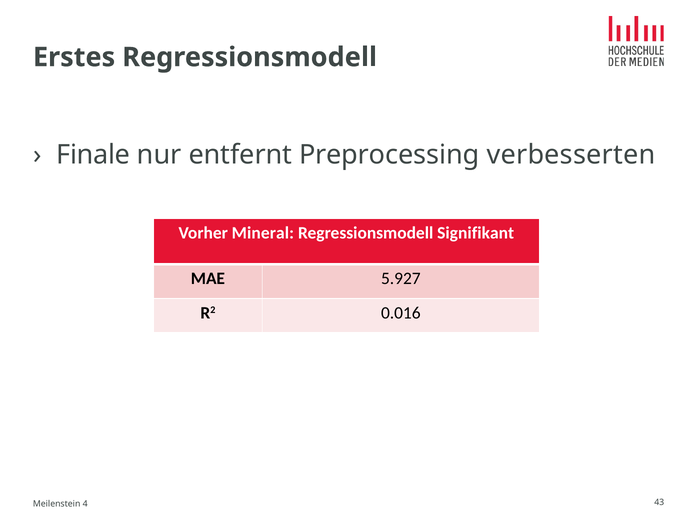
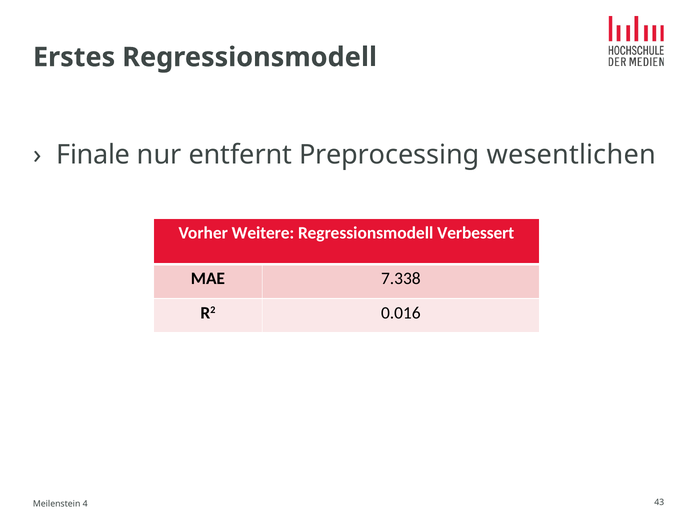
verbesserten: verbesserten -> wesentlichen (571, 155)
Mineral: Mineral -> Weitere (263, 233)
Signifikant: Signifikant -> Verbessert (476, 233)
5.927: 5.927 -> 7.338 (401, 278)
